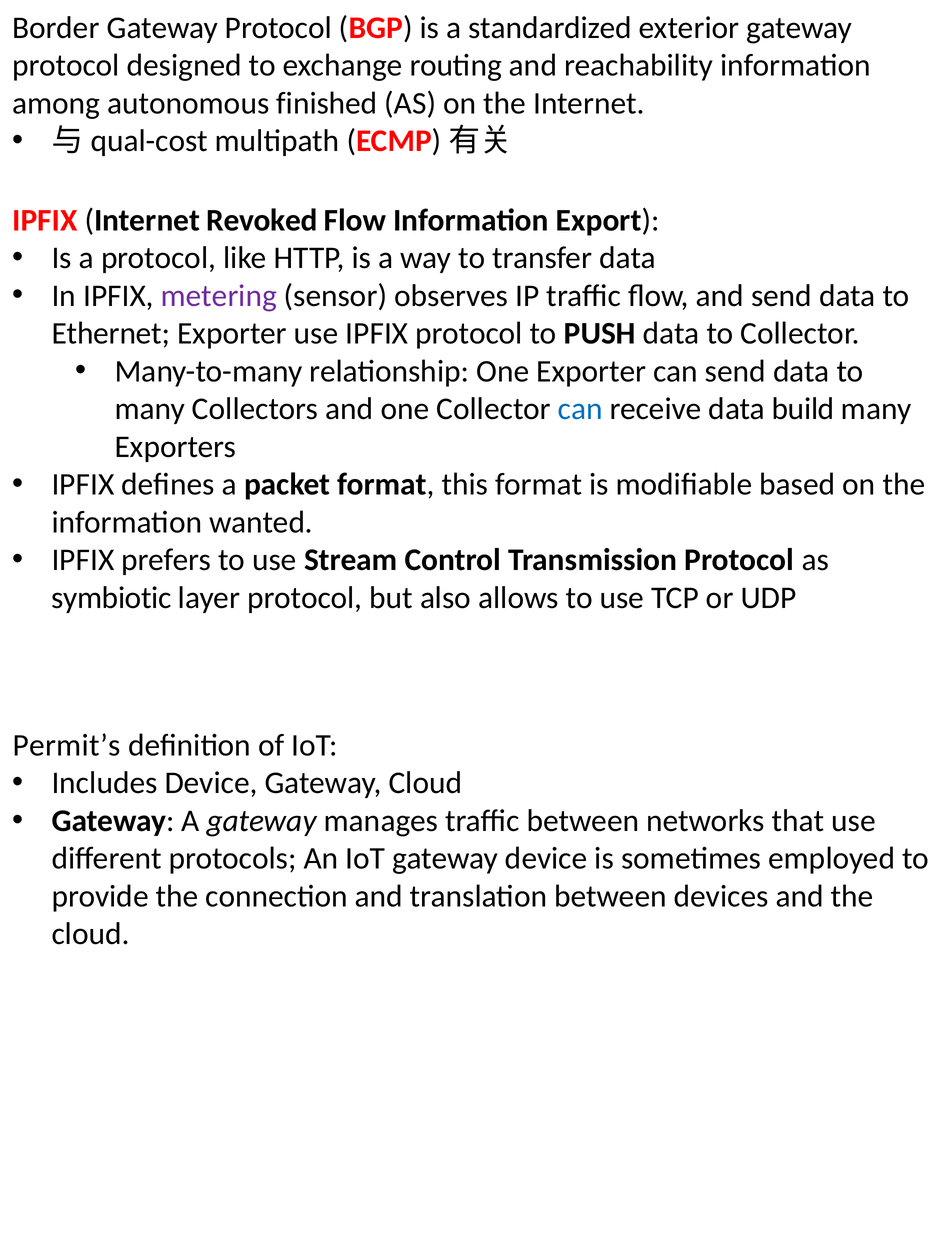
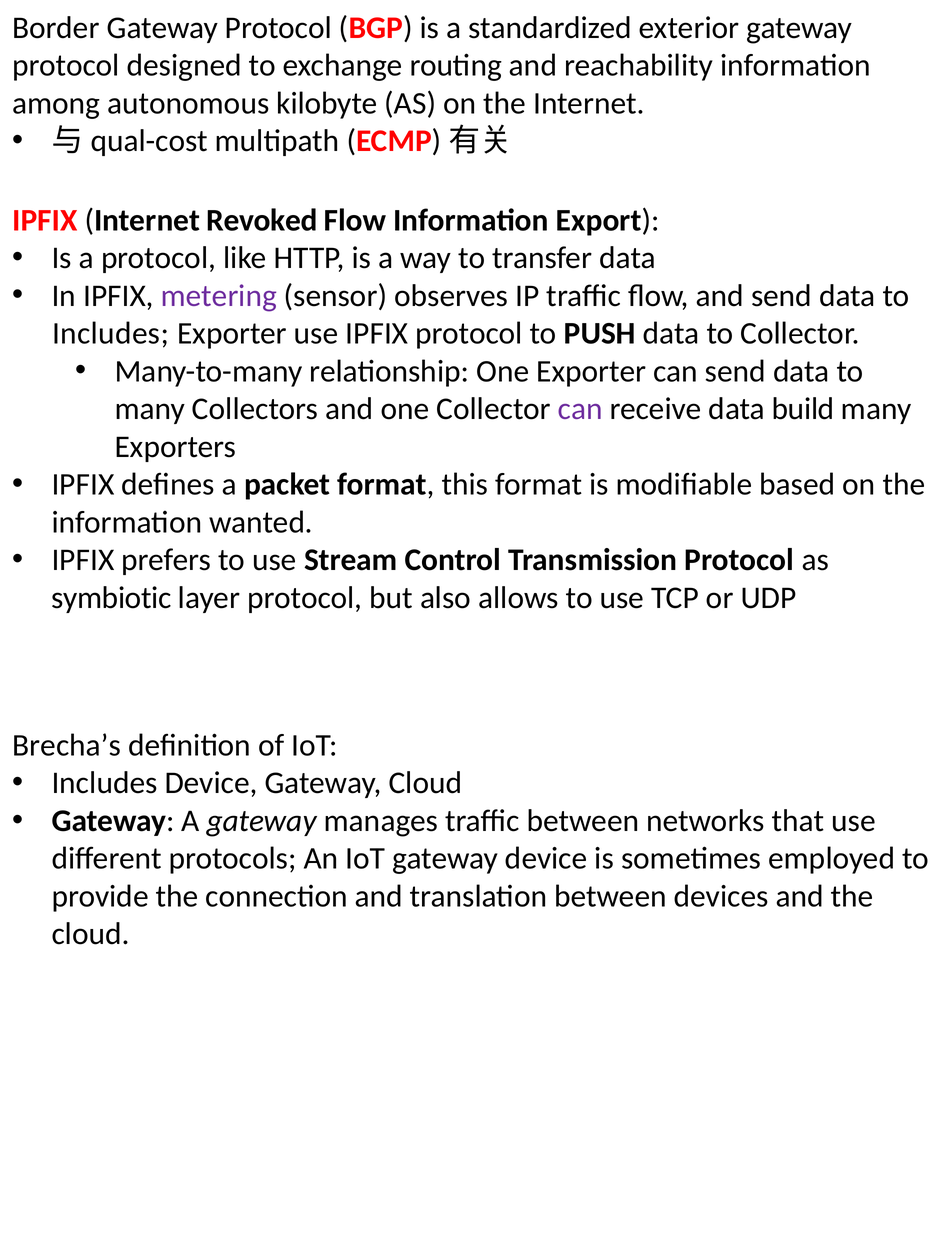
finished: finished -> kilobyte (327, 103)
Ethernet: Ethernet -> Includes (111, 334)
can colour: blue -> purple (580, 409)
Permit’s: Permit’s -> Brecha’s (67, 746)
